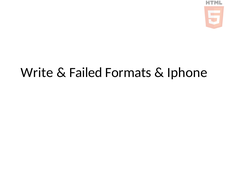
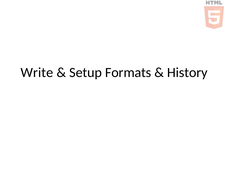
Failed: Failed -> Setup (86, 72)
Iphone: Iphone -> History (187, 72)
